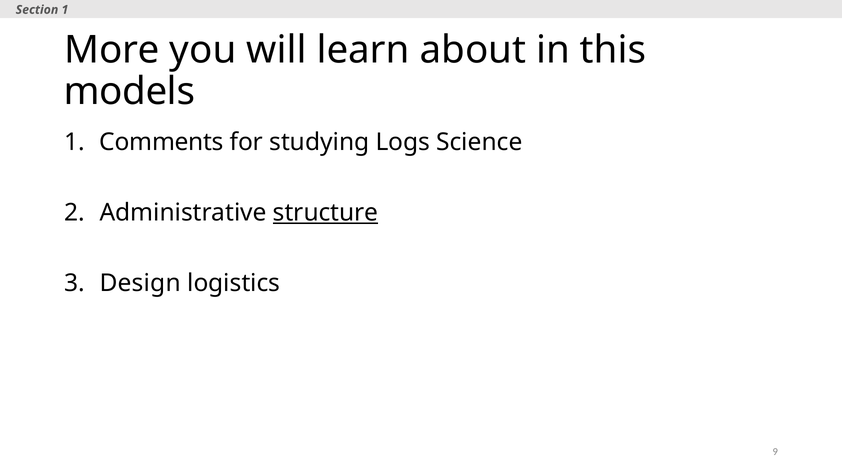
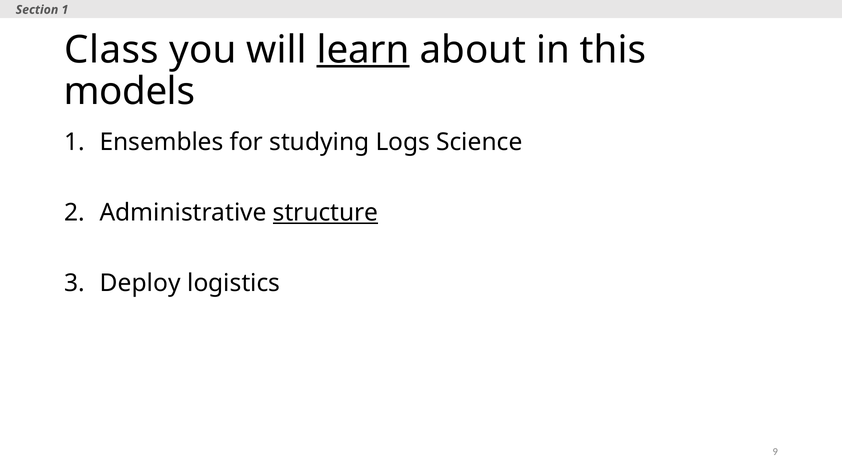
More: More -> Class (112, 50)
learn underline: none -> present (363, 50)
Comments: Comments -> Ensembles (162, 142)
Design: Design -> Deploy (140, 283)
